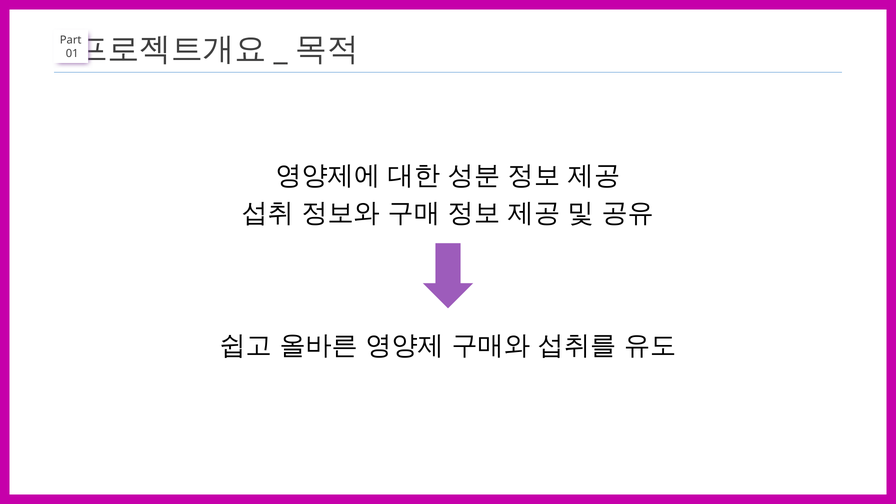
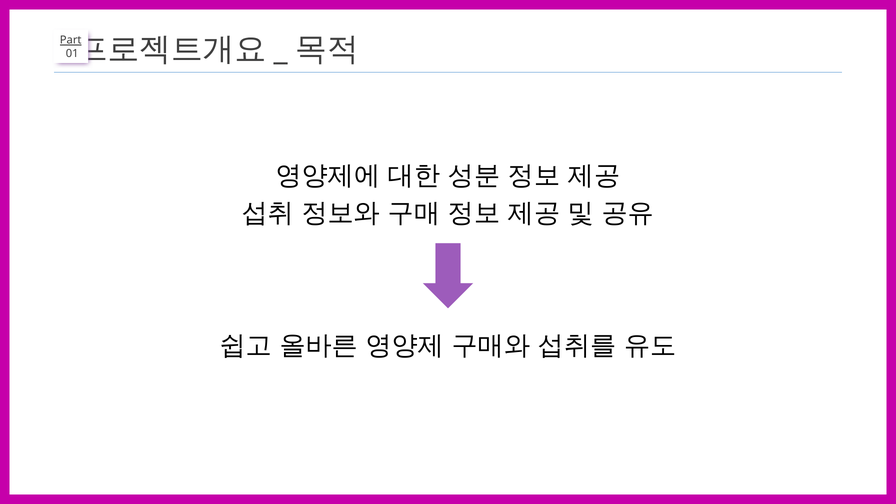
Part underline: none -> present (71, 40)
